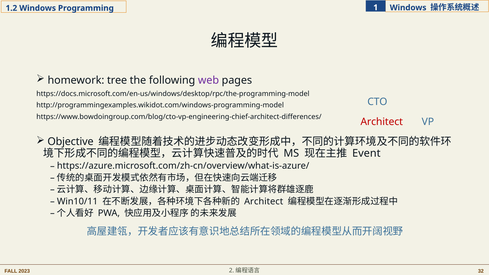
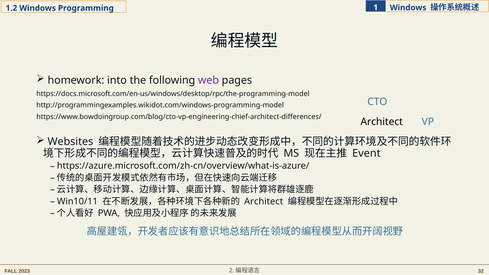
tree: tree -> into (117, 80)
Architect colour: red -> black (382, 122)
Objective: Objective -> Websites (70, 142)
